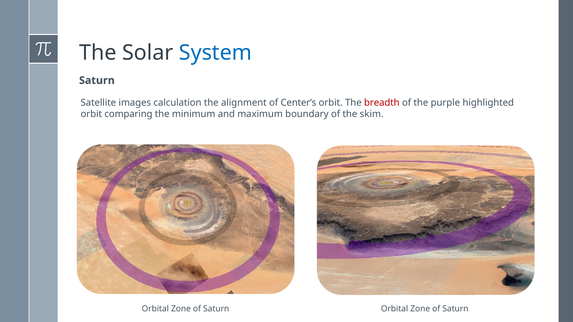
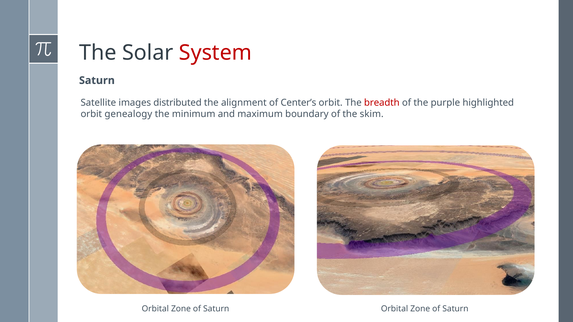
System colour: blue -> red (215, 53)
calculation: calculation -> distributed (178, 103)
comparing: comparing -> genealogy (128, 114)
